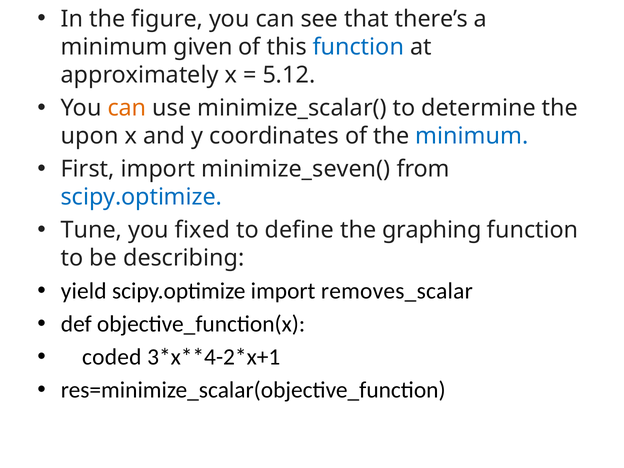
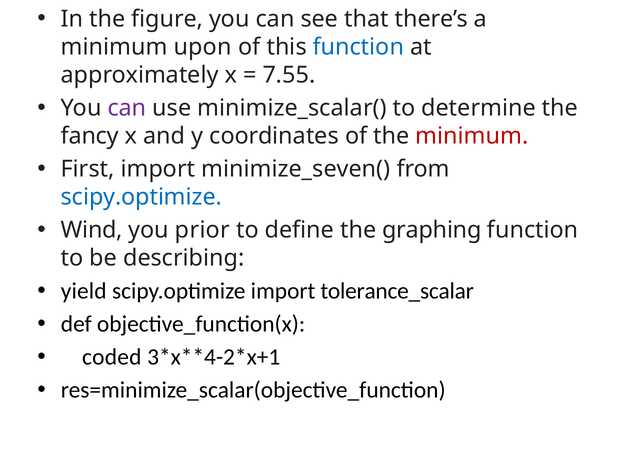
given: given -> upon (203, 47)
5.12: 5.12 -> 7.55 (289, 75)
can colour: orange -> purple (127, 108)
upon: upon -> fancy (90, 136)
minimum colour: blue -> red (472, 136)
Tune: Tune -> Wind (92, 230)
fixed: fixed -> prior (202, 230)
removes_scalar: removes_scalar -> tolerance_scalar (397, 291)
